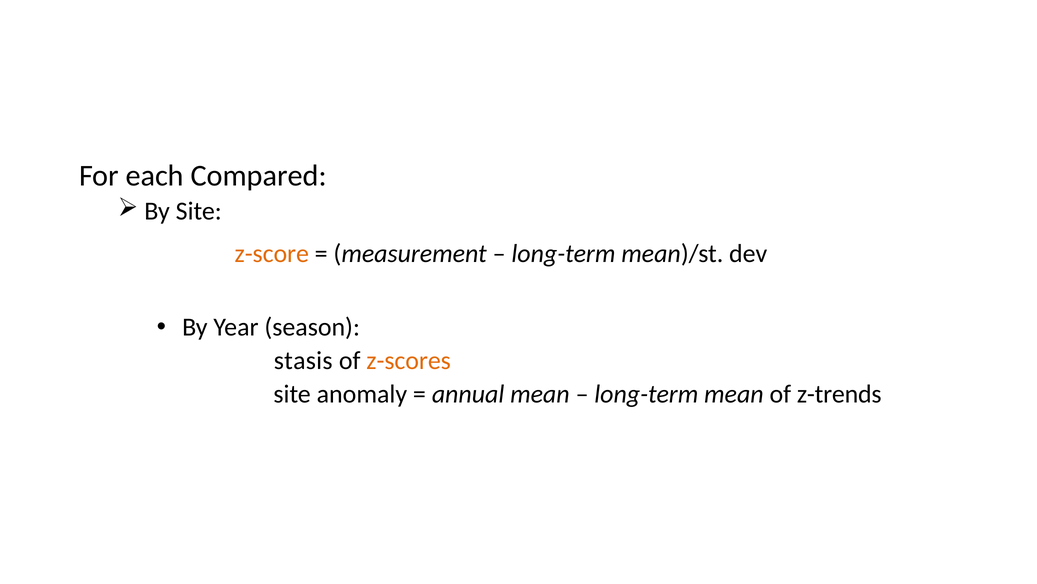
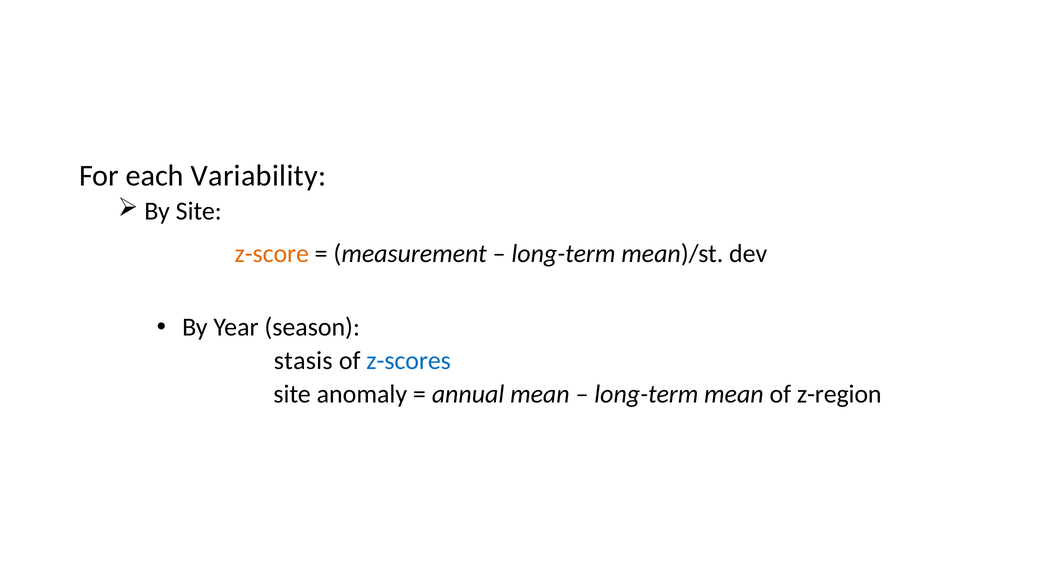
Compared: Compared -> Variability (259, 175)
z-scores colour: orange -> blue (409, 360)
z-trends: z-trends -> z-region (839, 393)
